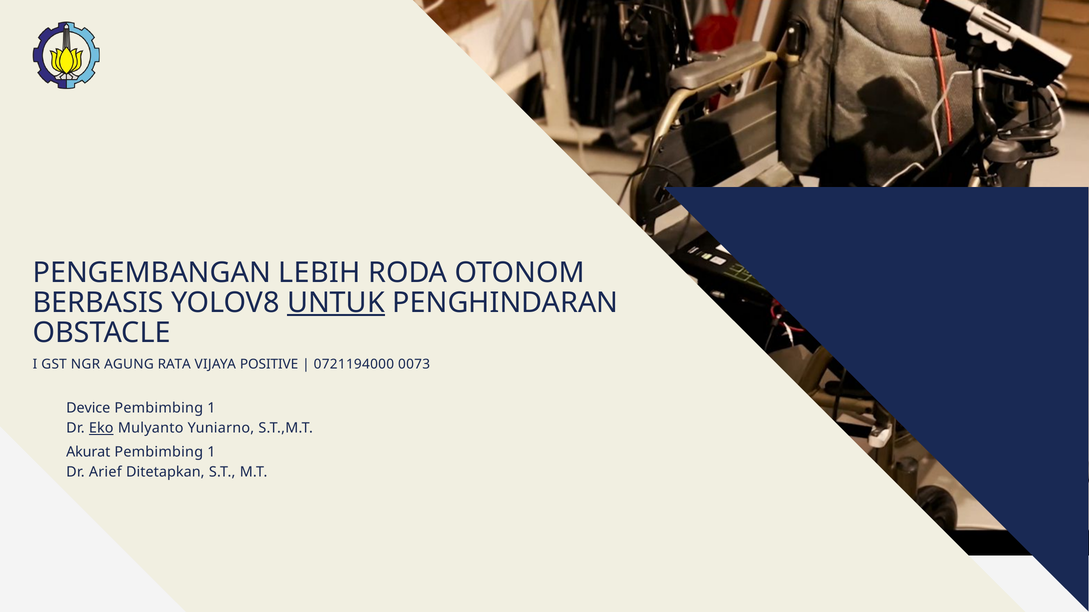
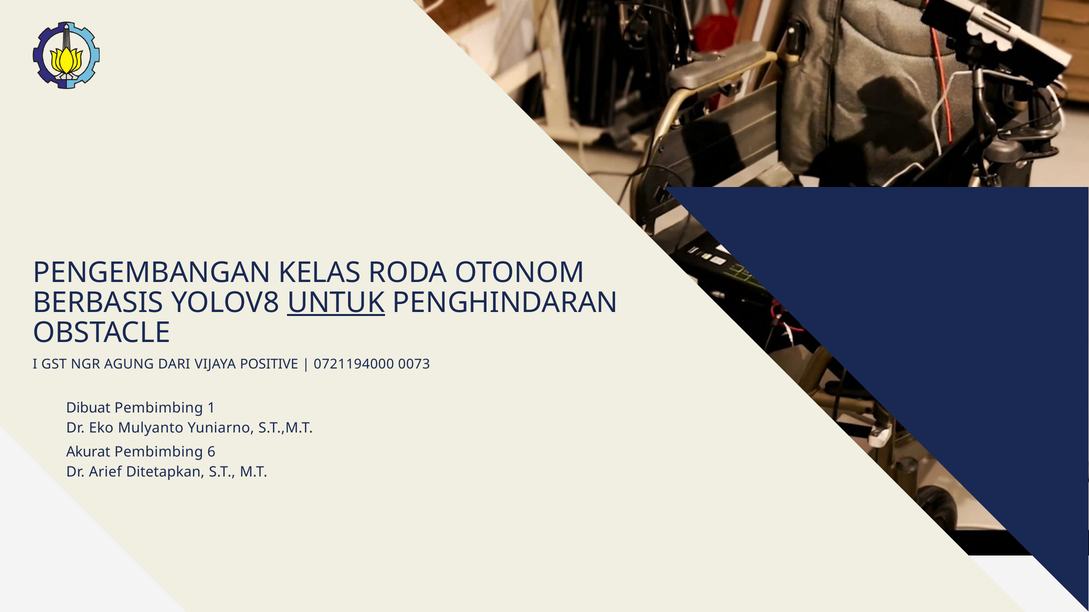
LEBIH: LEBIH -> KELAS (320, 273)
RATA: RATA -> DARI (174, 365)
Device: Device -> Dibuat (88, 408)
Eko underline: present -> none (101, 429)
1: 1 -> 6 (211, 452)
